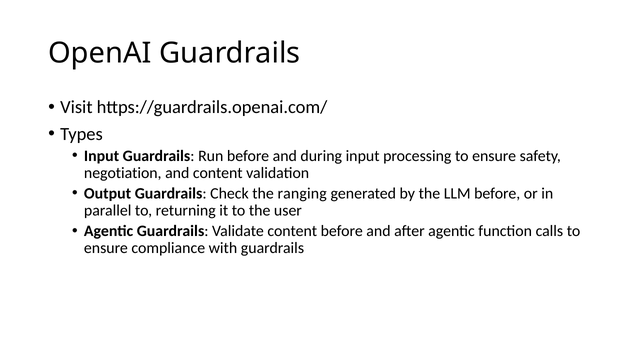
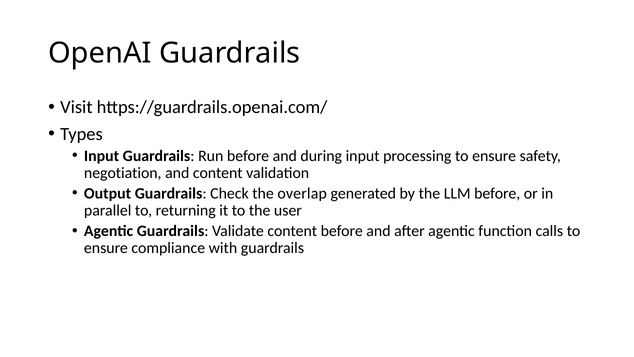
ranging: ranging -> overlap (302, 193)
